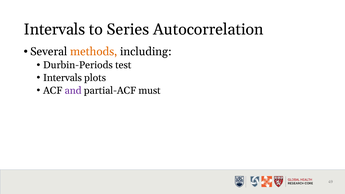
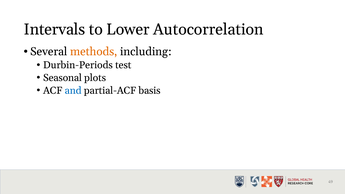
Series: Series -> Lower (128, 29)
Intervals: Intervals -> Seasonal (62, 78)
and colour: purple -> blue (73, 90)
must: must -> basis (150, 90)
